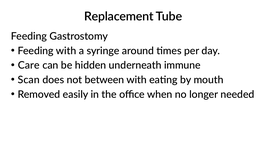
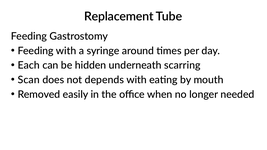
Care: Care -> Each (29, 65)
immune: immune -> scarring (182, 65)
between: between -> depends (104, 80)
